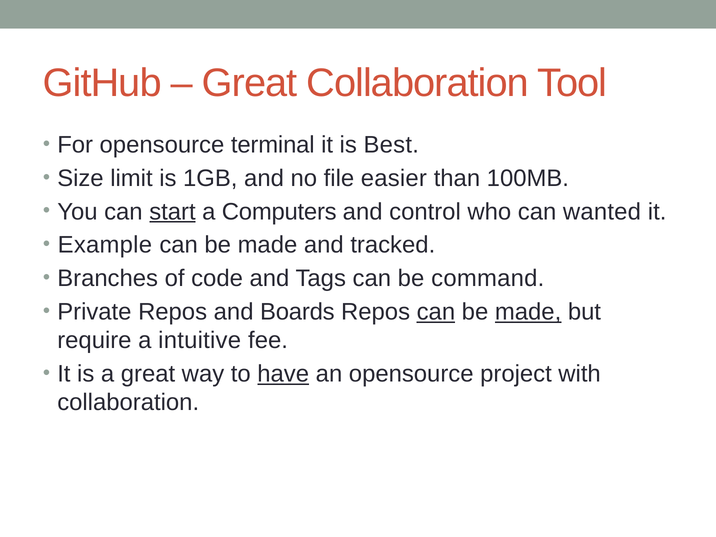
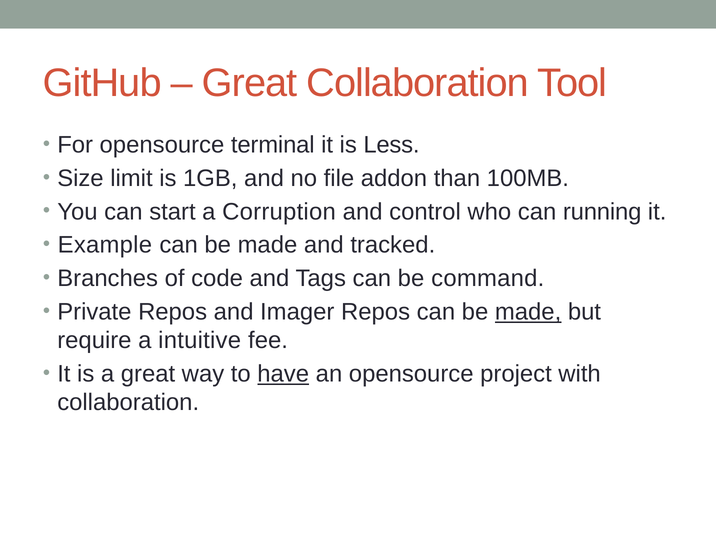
Best: Best -> Less (391, 145)
easier: easier -> addon (394, 178)
start underline: present -> none (172, 212)
Computers: Computers -> Corruption (279, 212)
wanted: wanted -> running (602, 212)
Boards: Boards -> Imager (297, 312)
can underline: present -> none (436, 312)
